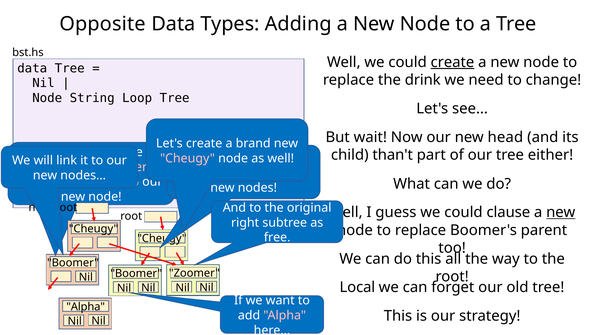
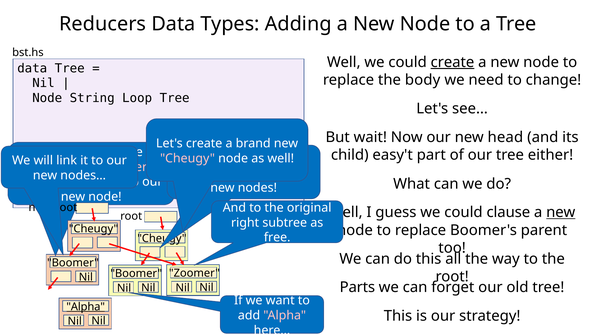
Opposite: Opposite -> Reducers (103, 24)
drink: drink -> body (423, 80)
than't: than't -> easy't (393, 155)
Nil underline: none -> present (86, 277)
Local: Local -> Parts (357, 288)
Alpha underline: none -> present (86, 307)
